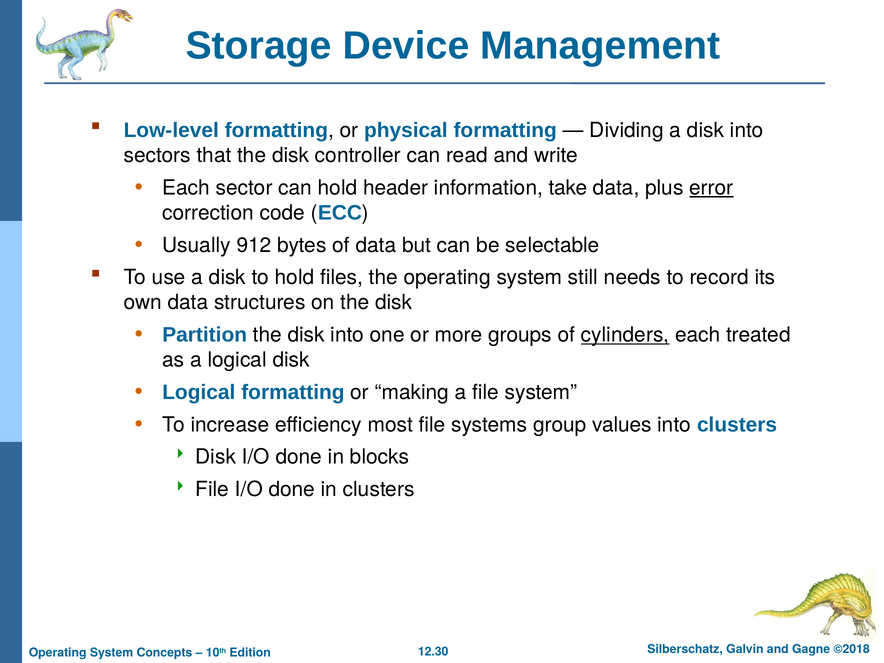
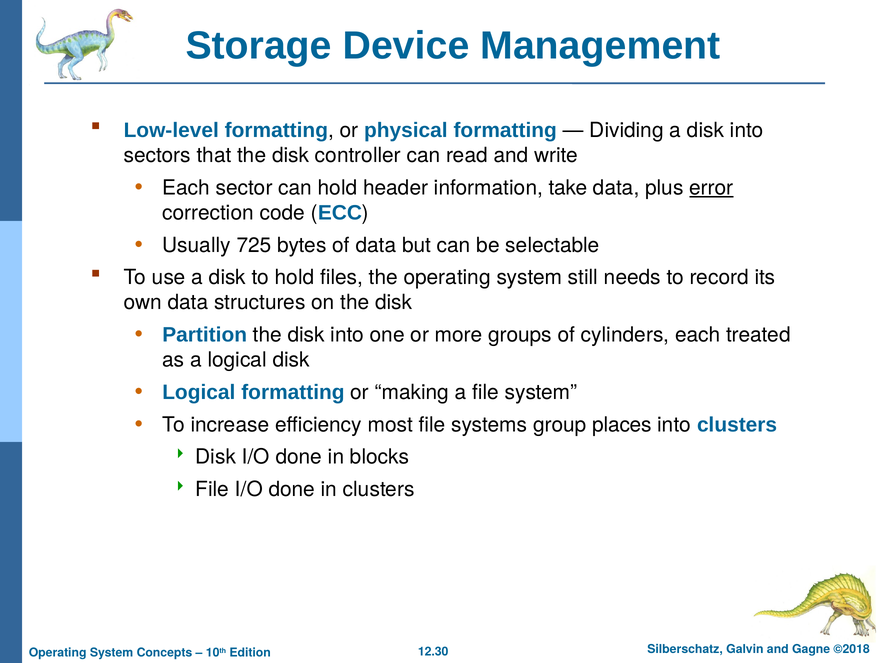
912: 912 -> 725 (254, 245)
cylinders underline: present -> none (625, 335)
values: values -> places (622, 425)
